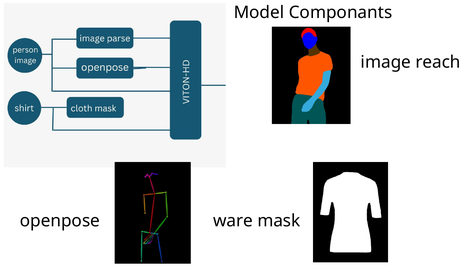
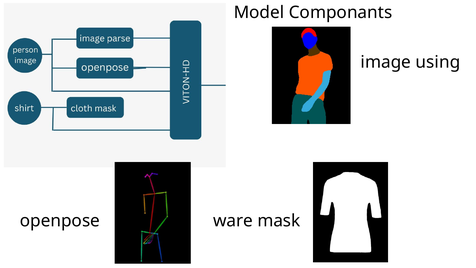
reach: reach -> using (438, 62)
